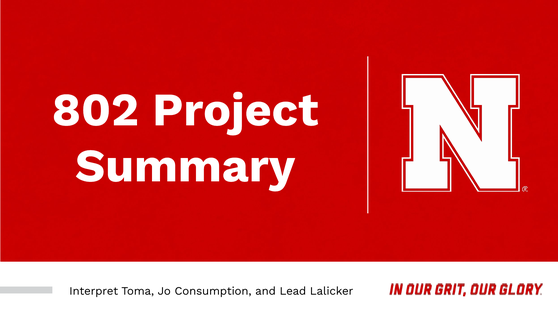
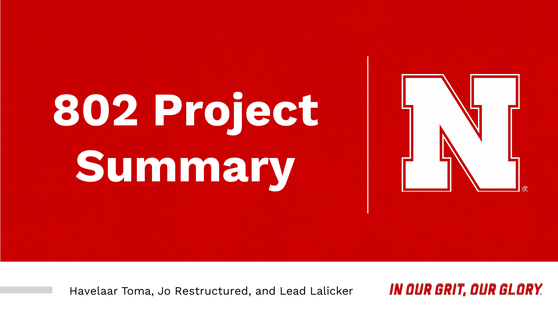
Interpret: Interpret -> Havelaar (94, 291)
Consumption: Consumption -> Restructured (213, 291)
